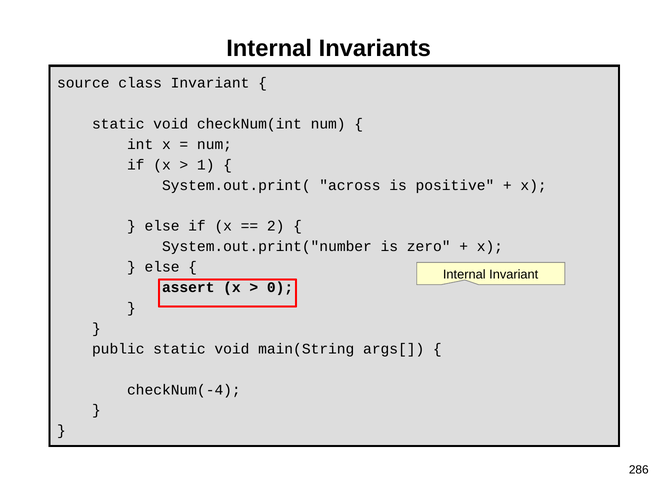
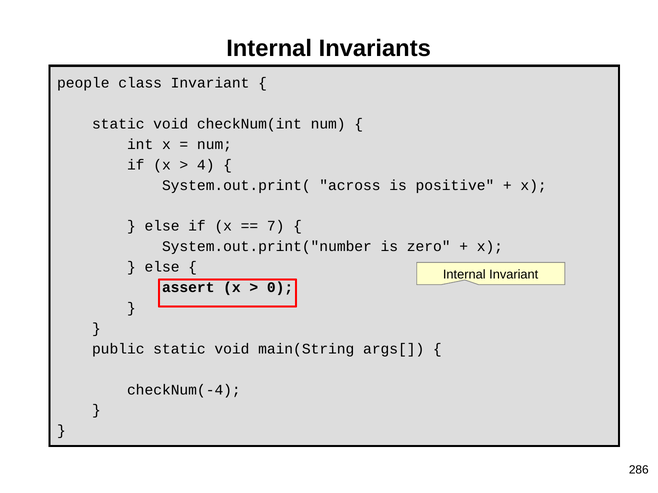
source: source -> people (83, 83)
1: 1 -> 4 (206, 165)
2: 2 -> 7 (276, 226)
